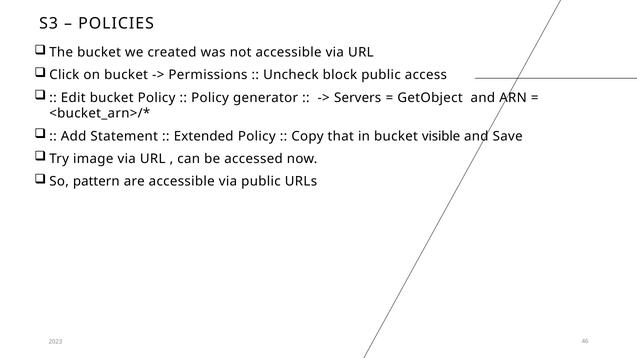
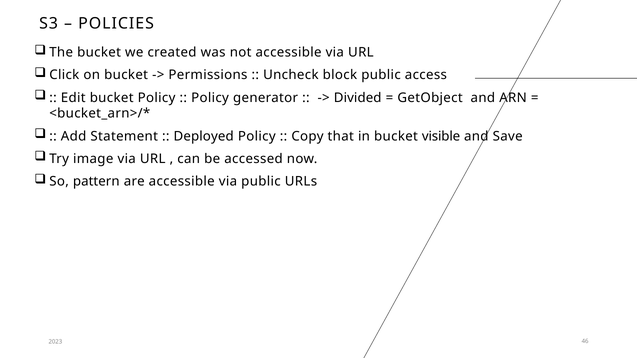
Servers: Servers -> Divided (358, 98)
Extended: Extended -> Deployed (204, 136)
